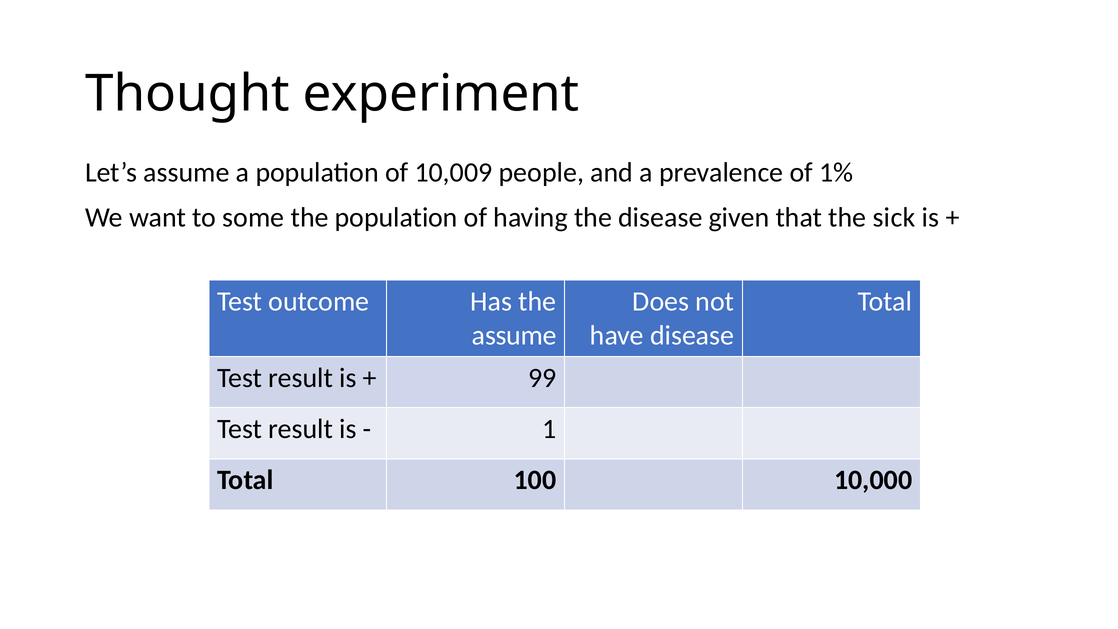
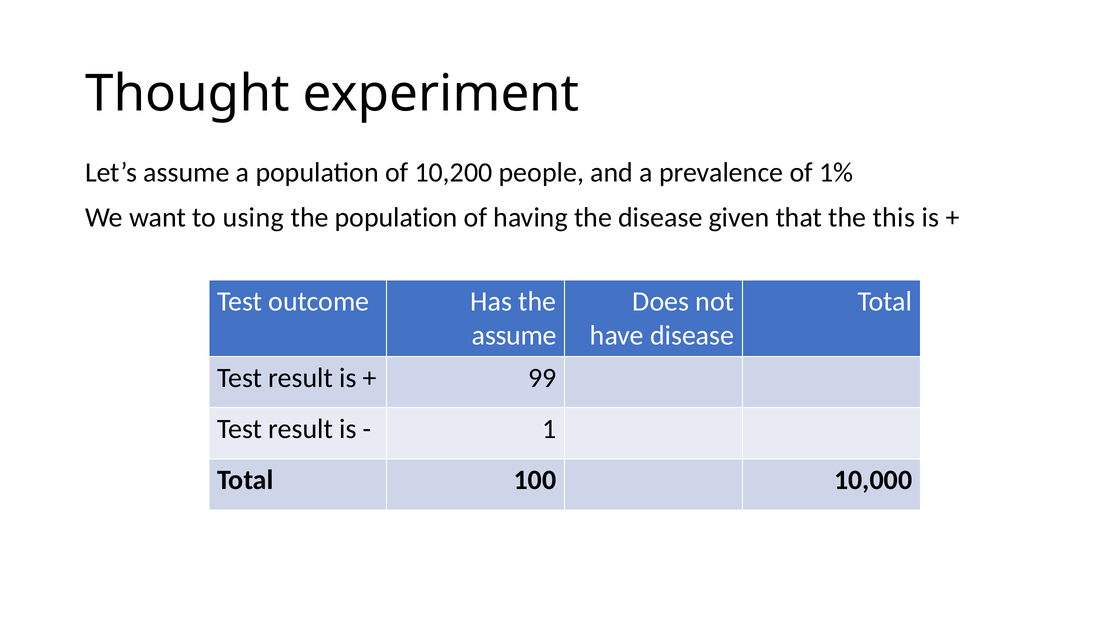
10,009: 10,009 -> 10,200 (454, 173)
some: some -> using (253, 217)
sick: sick -> this (894, 217)
